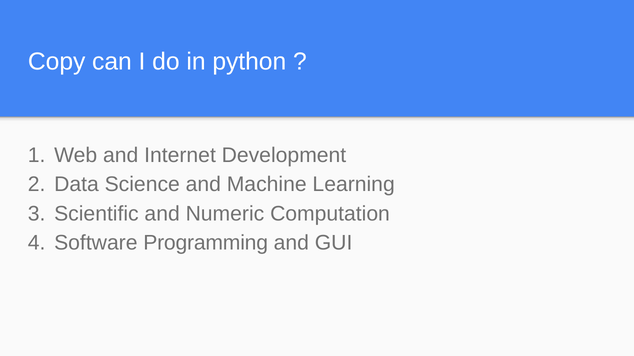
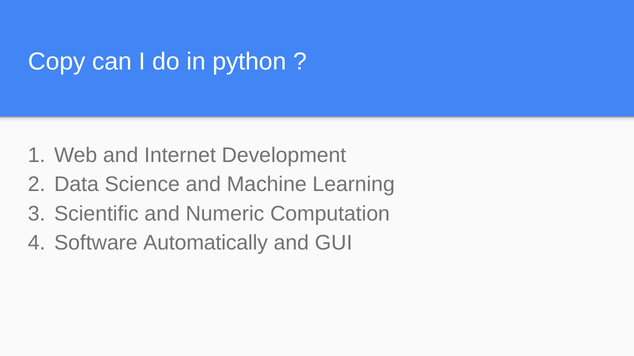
Programming: Programming -> Automatically (206, 243)
